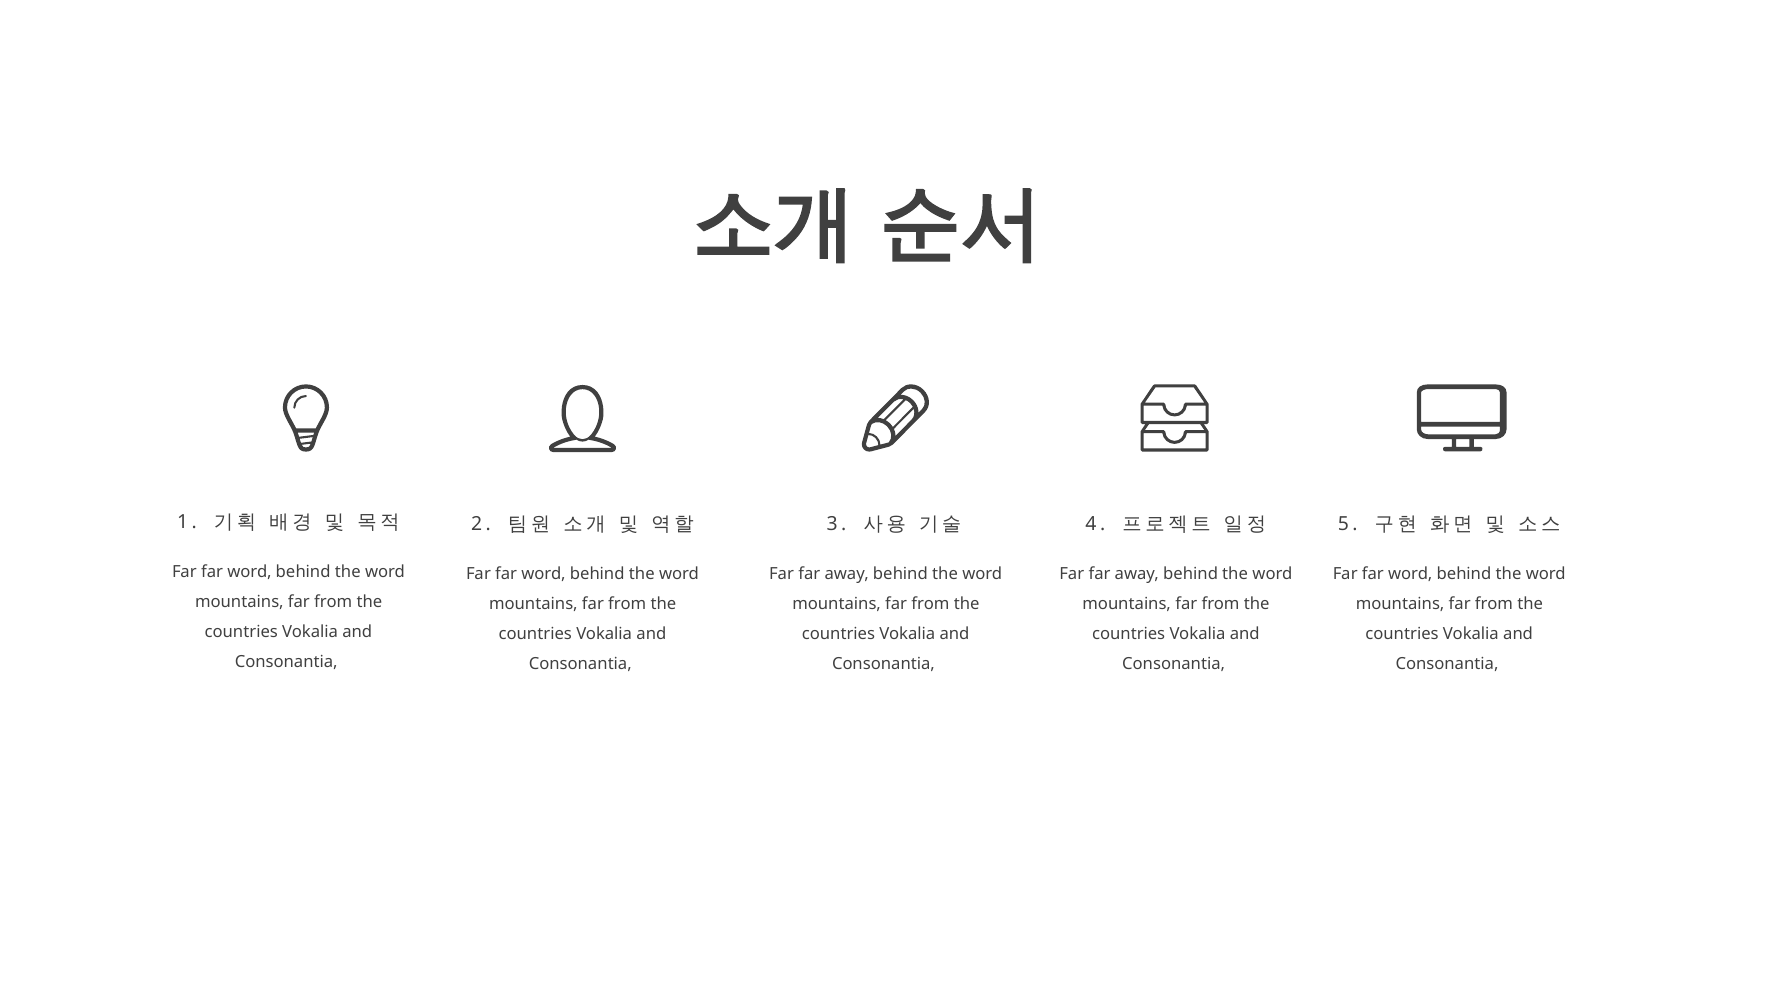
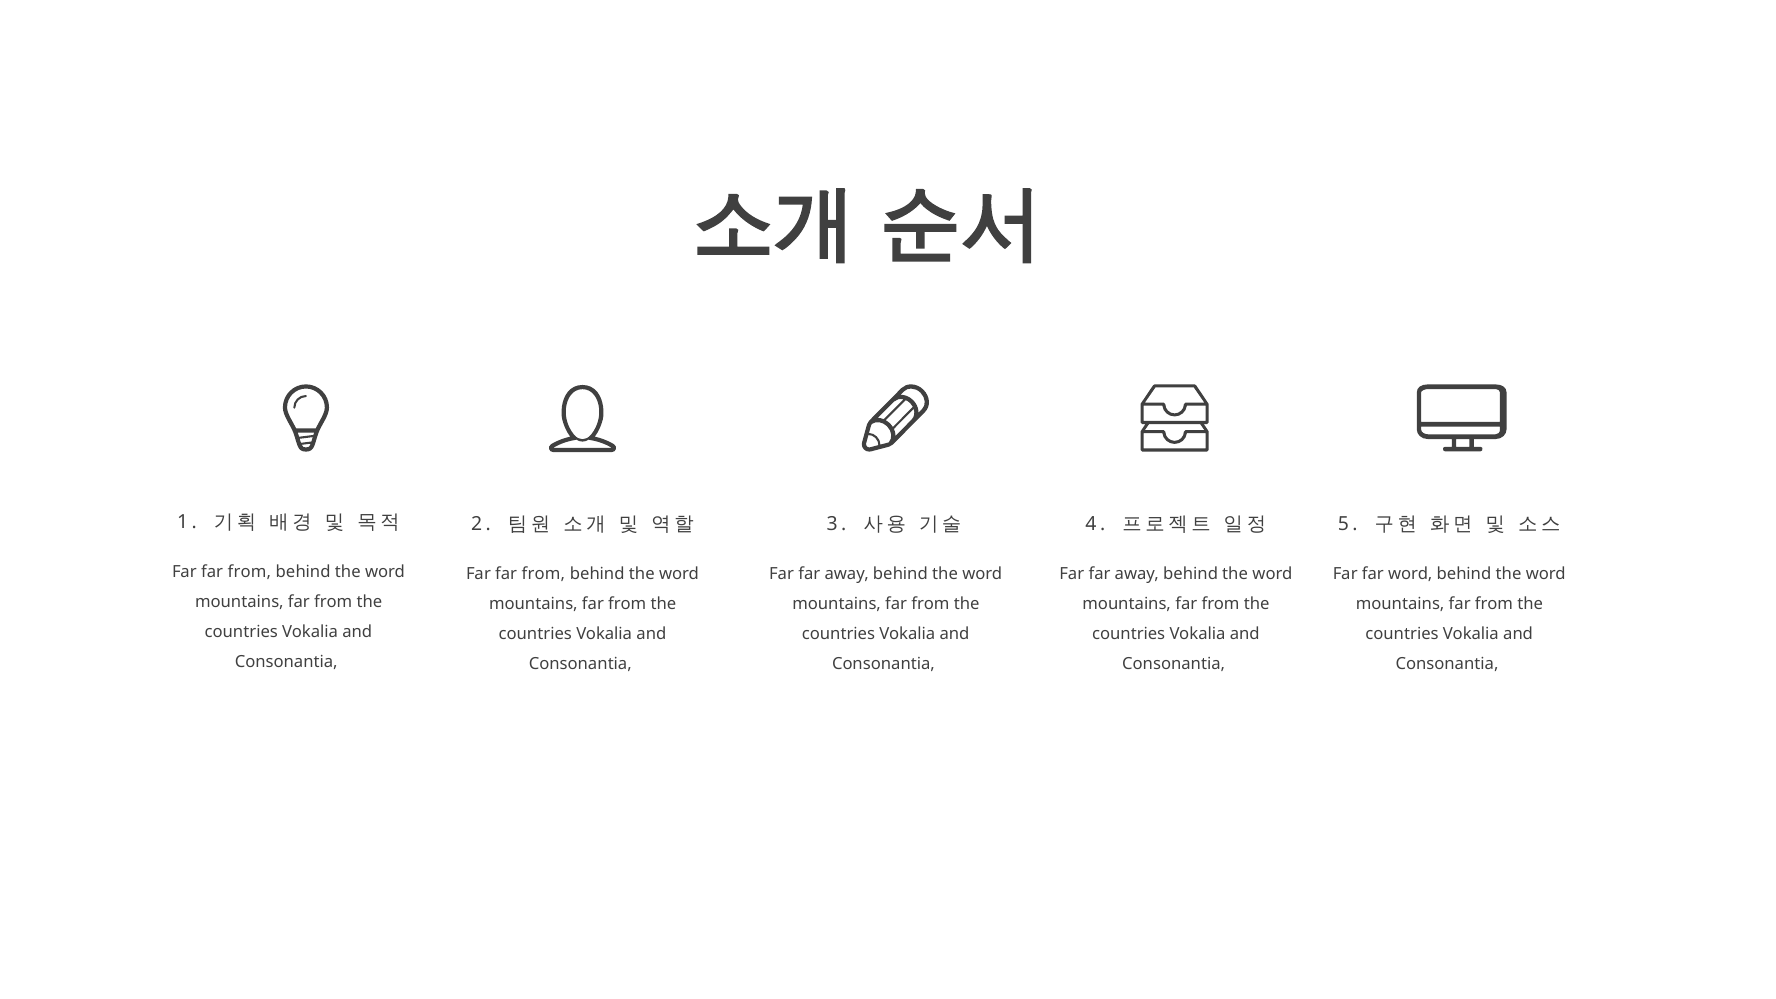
word: word -> from (249, 572)
word: word -> from (543, 574)
